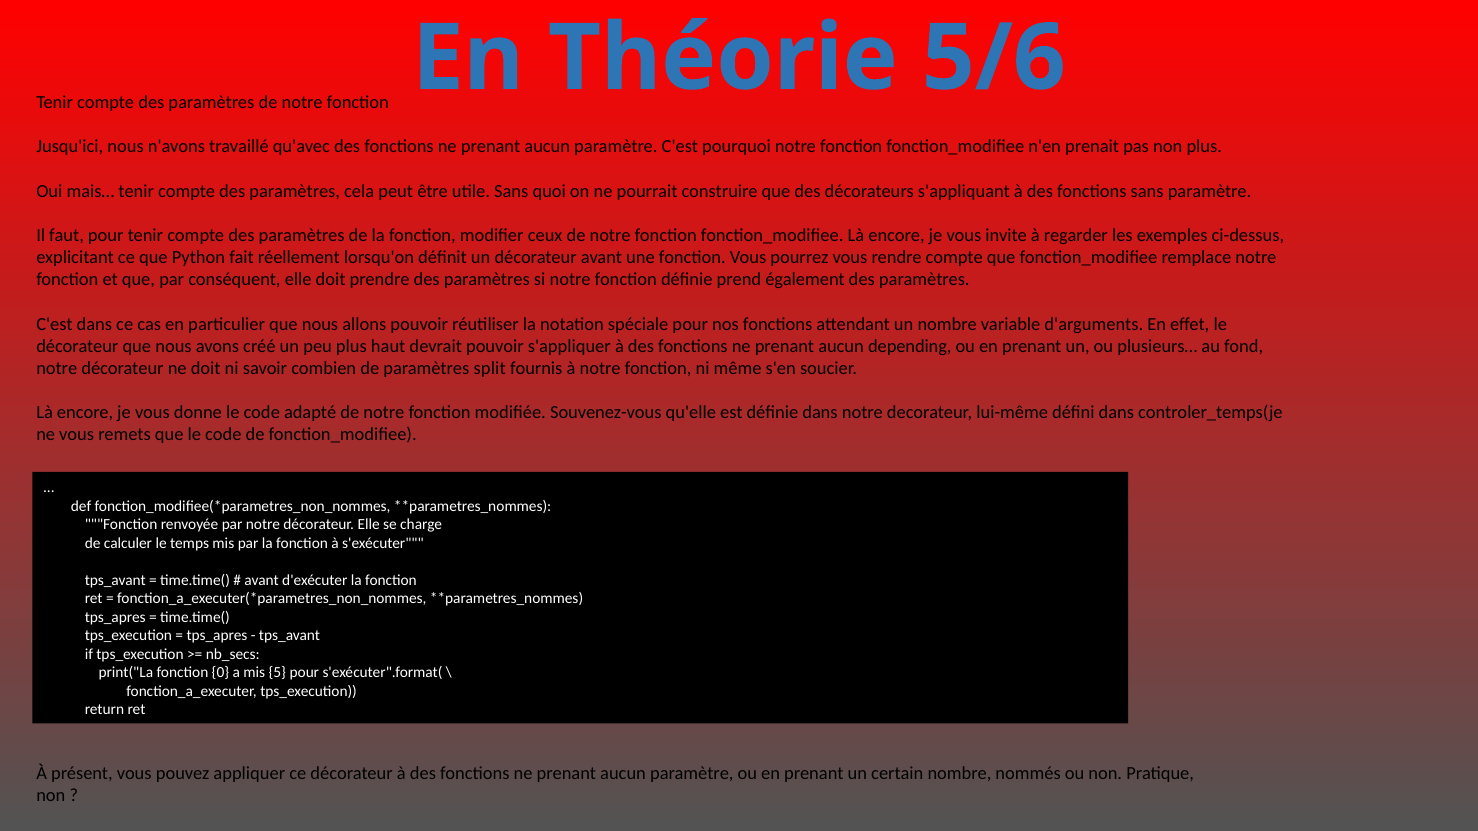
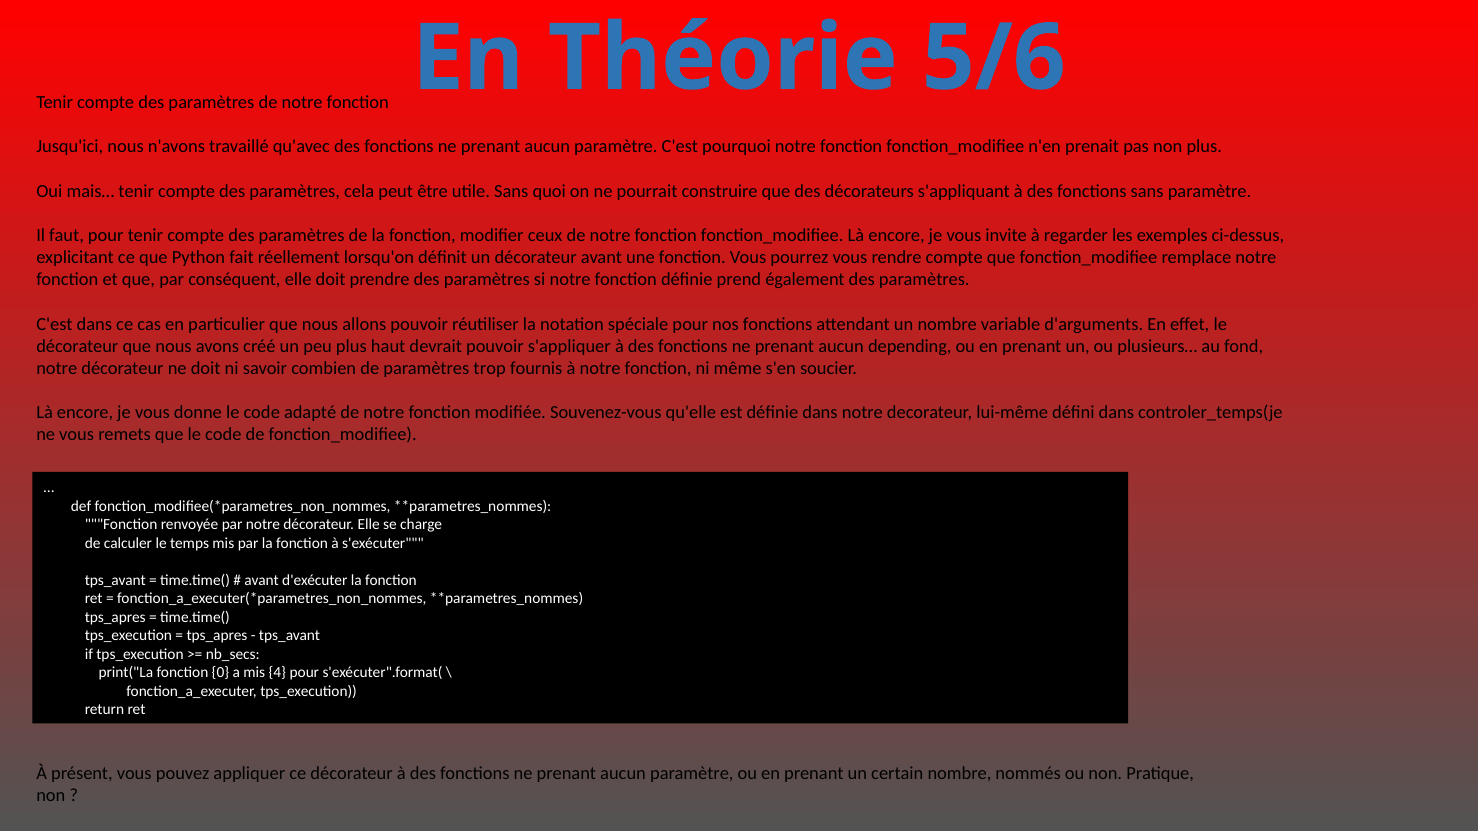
split: split -> trop (490, 368)
5: 5 -> 4 (277, 673)
